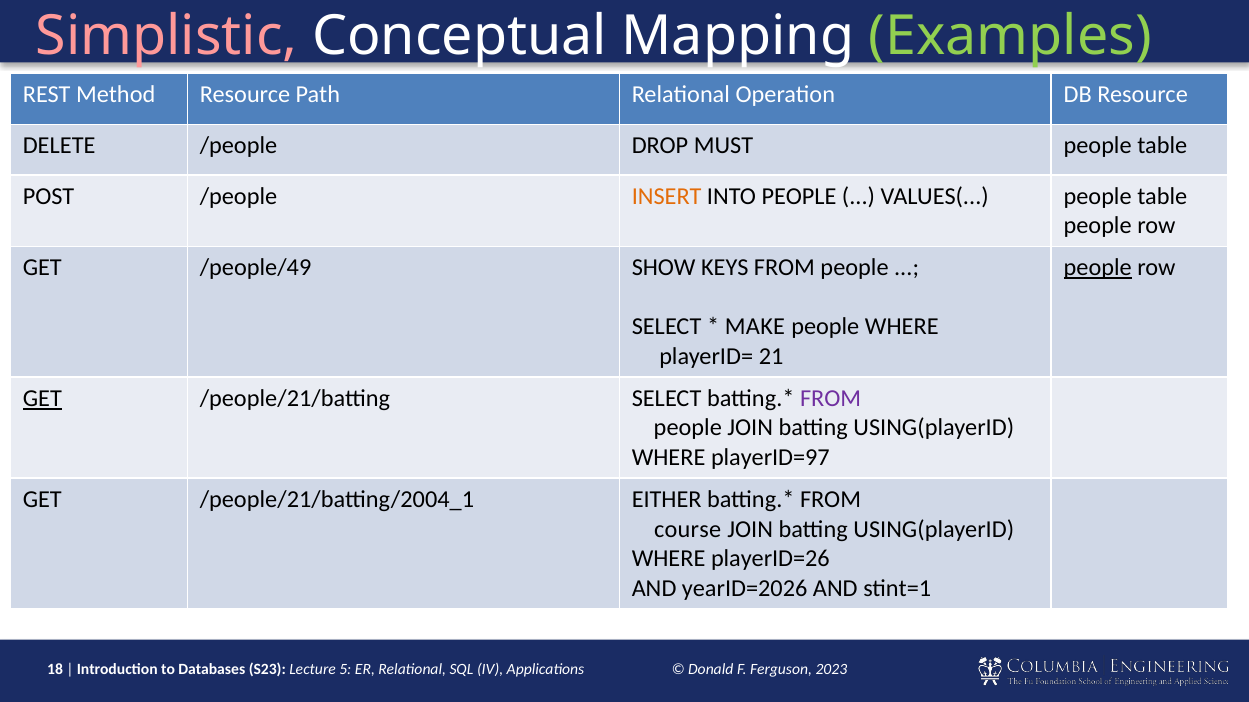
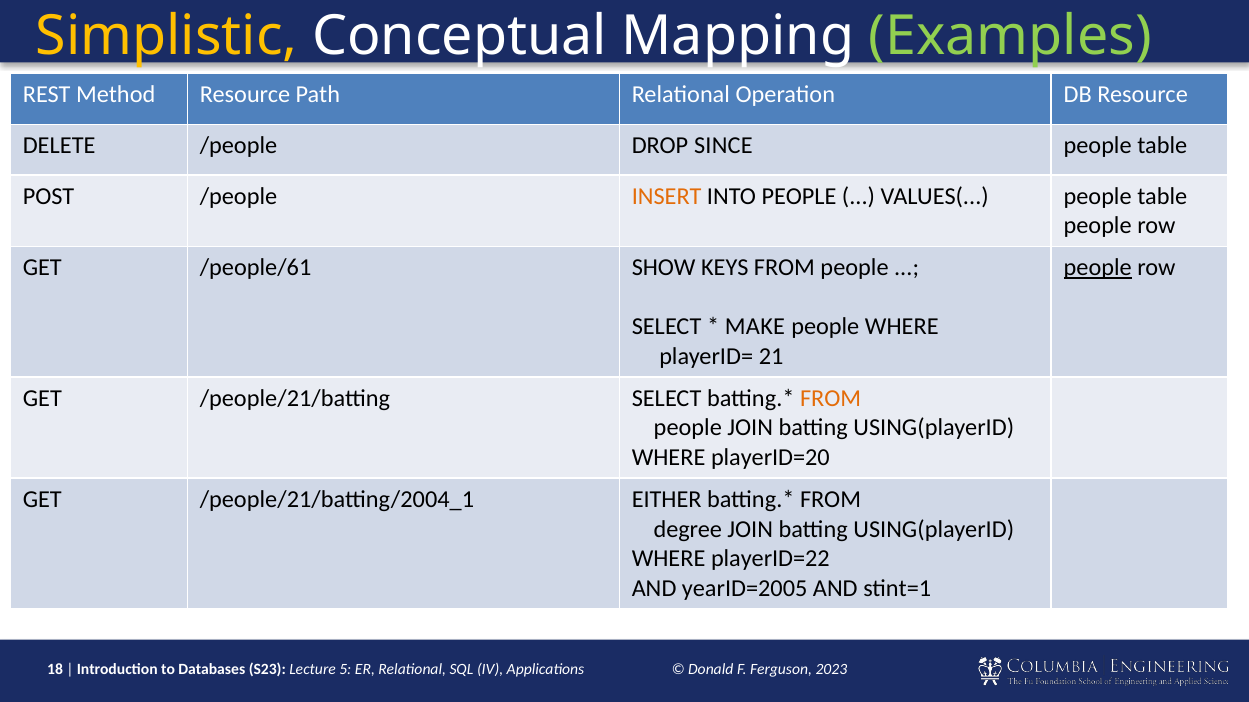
Simplistic colour: pink -> yellow (167, 36)
MUST: MUST -> SINCE (723, 146)
/people/49: /people/49 -> /people/61 (256, 268)
GET underline: present -> none (42, 399)
FROM colour: purple -> orange (831, 399)
playerID=97: playerID=97 -> playerID=20 (770, 458)
course: course -> degree (688, 529)
playerID=26: playerID=26 -> playerID=22 (770, 559)
yearID=2026: yearID=2026 -> yearID=2005 (745, 589)
